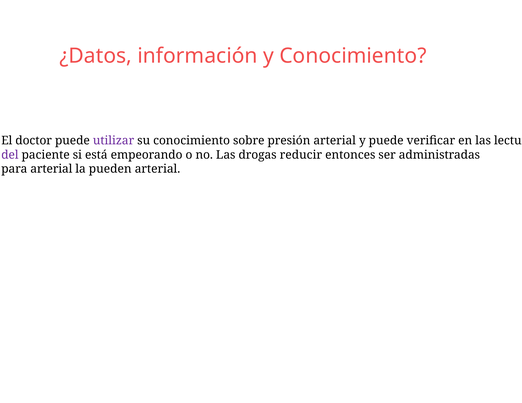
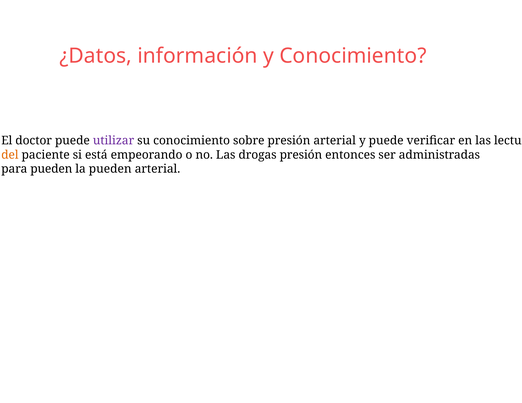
del colour: purple -> orange (10, 155)
drogas reducir: reducir -> presión (301, 155)
para arterial: arterial -> pueden (51, 169)
